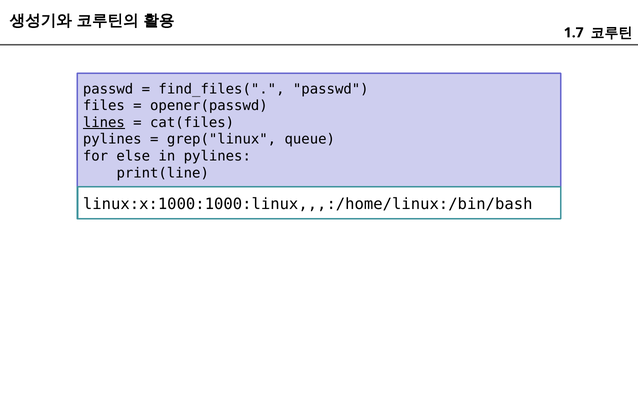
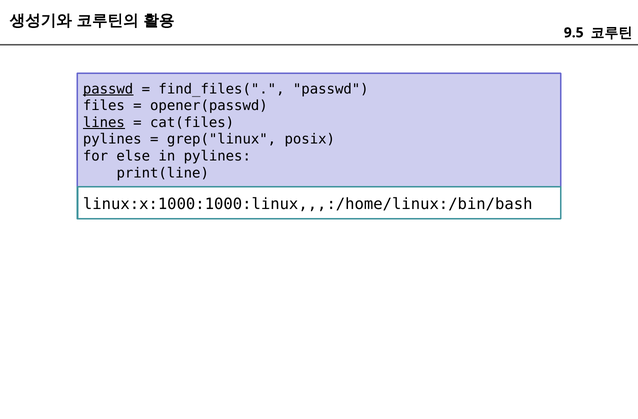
1.7: 1.7 -> 9.5 (574, 33)
passwd underline: none -> present (108, 89)
queue: queue -> posix (310, 139)
